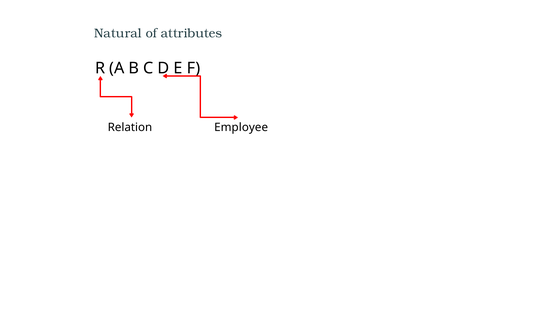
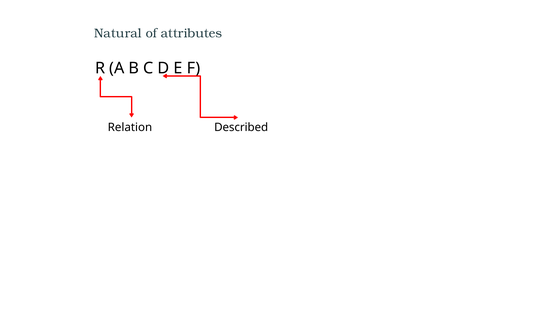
Employee: Employee -> Described (241, 128)
